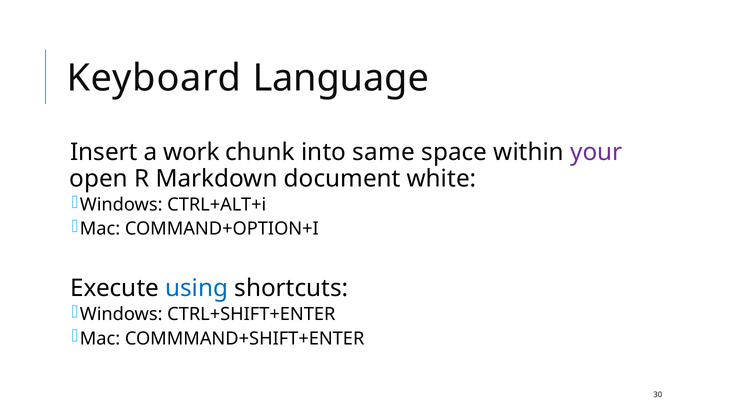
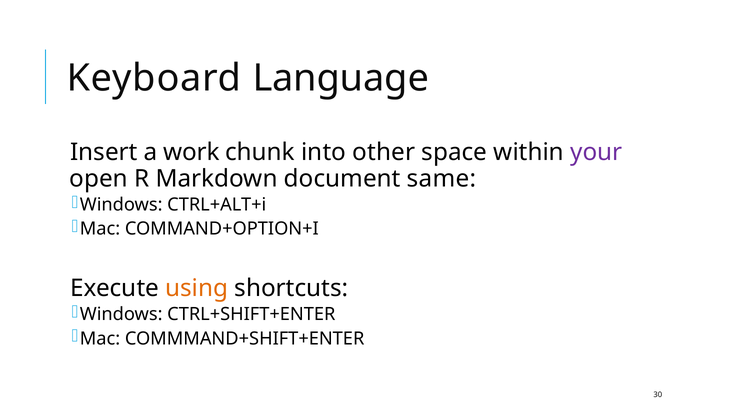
same: same -> other (384, 152)
white: white -> same (441, 179)
using colour: blue -> orange (197, 288)
